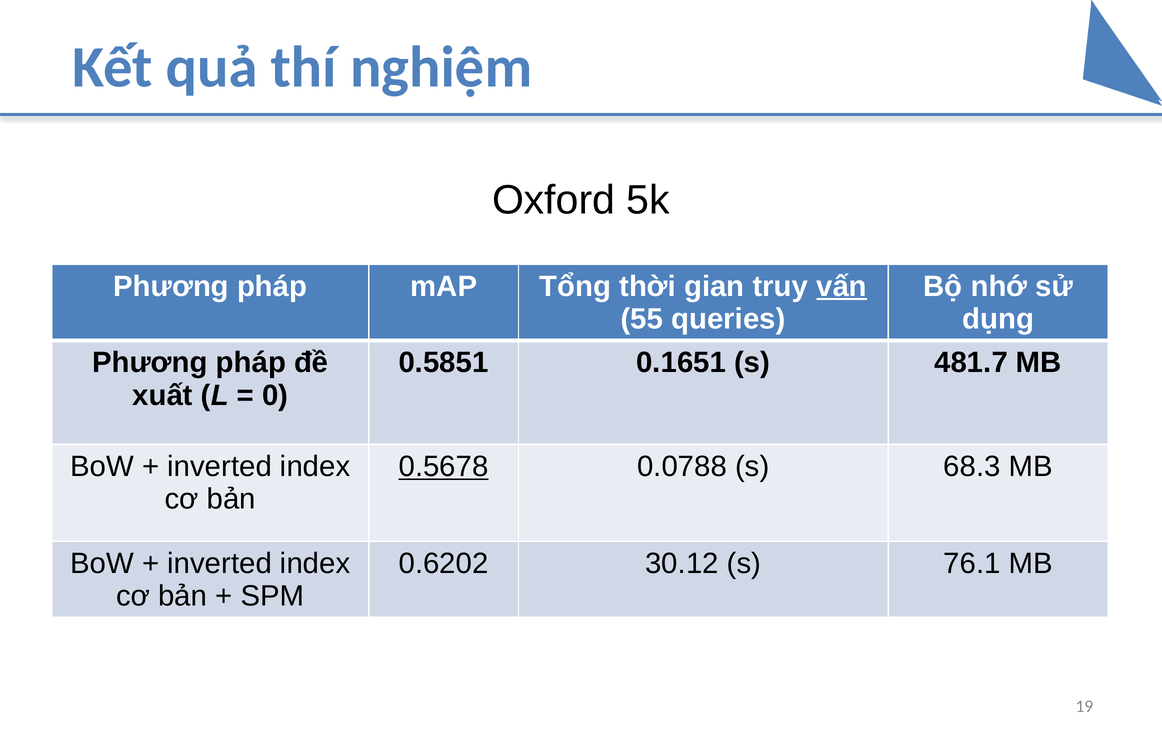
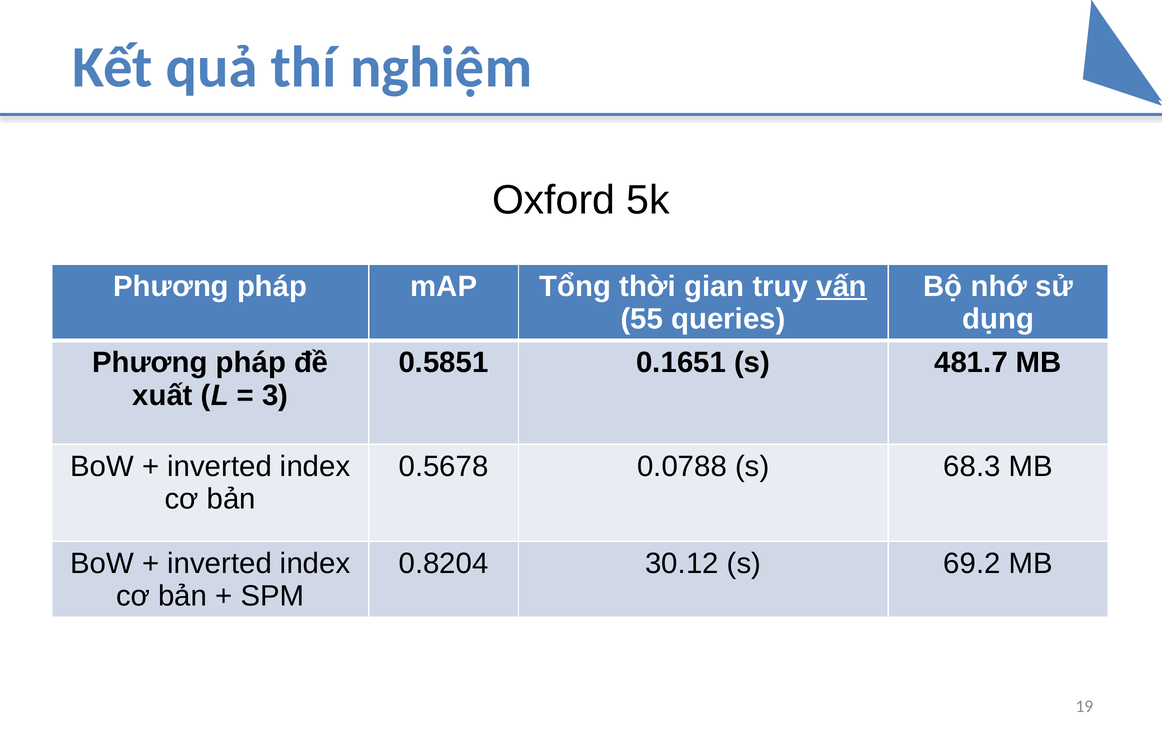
0: 0 -> 3 (275, 395)
0.5678 underline: present -> none (444, 466)
0.6202: 0.6202 -> 0.8204 (444, 563)
76.1: 76.1 -> 69.2 (972, 563)
